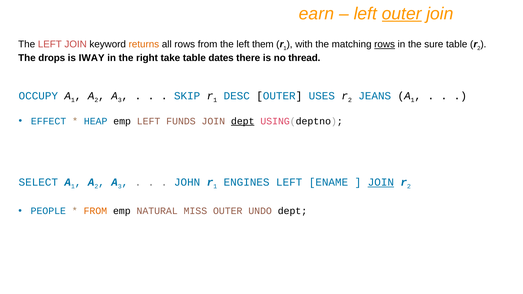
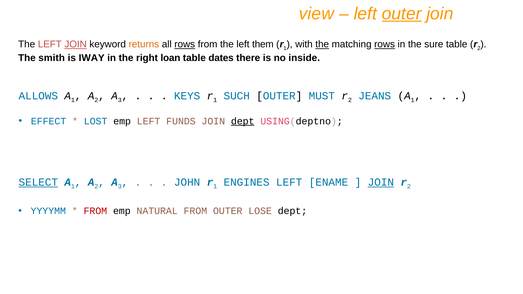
earn: earn -> view (316, 14)
JOIN underline: none -> present (76, 44)
rows underline: none -> present (185, 44)
the underline: none -> present (322, 44)
drops: drops -> smith (52, 58)
take: take -> loan (170, 58)
thread: thread -> inside (304, 58)
OCCUPY: OCCUPY -> ALLOWS (38, 96)
SKIP: SKIP -> KEYS (187, 96)
DESC: DESC -> SUCH (237, 96)
USES: USES -> MUST (322, 96)
HEAP: HEAP -> LOST (96, 121)
SELECT underline: none -> present (38, 182)
PEOPLE: PEOPLE -> YYYYMM (48, 211)
FROM colour: orange -> red (95, 211)
NATURAL MISS: MISS -> FROM (195, 211)
UNDO: UNDO -> LOSE (260, 211)
